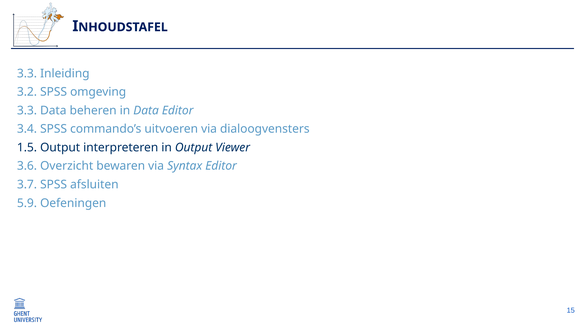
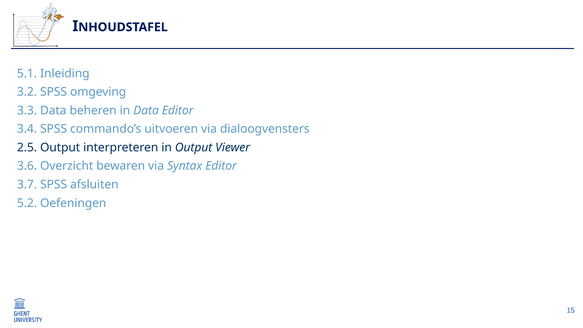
3.3: 3.3 -> 5.1 (27, 73)
1.5: 1.5 -> 2.5 (27, 148)
5.9: 5.9 -> 5.2 (27, 203)
